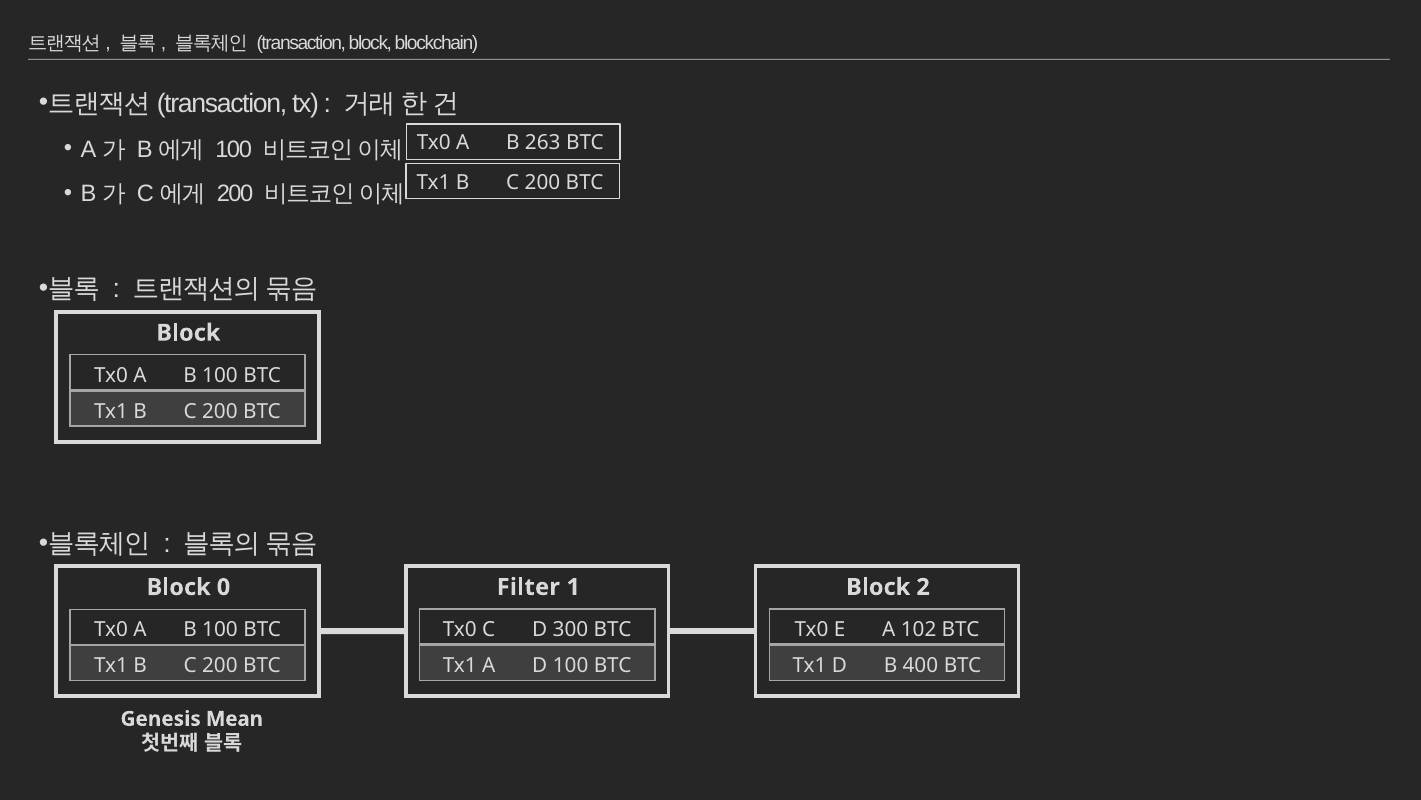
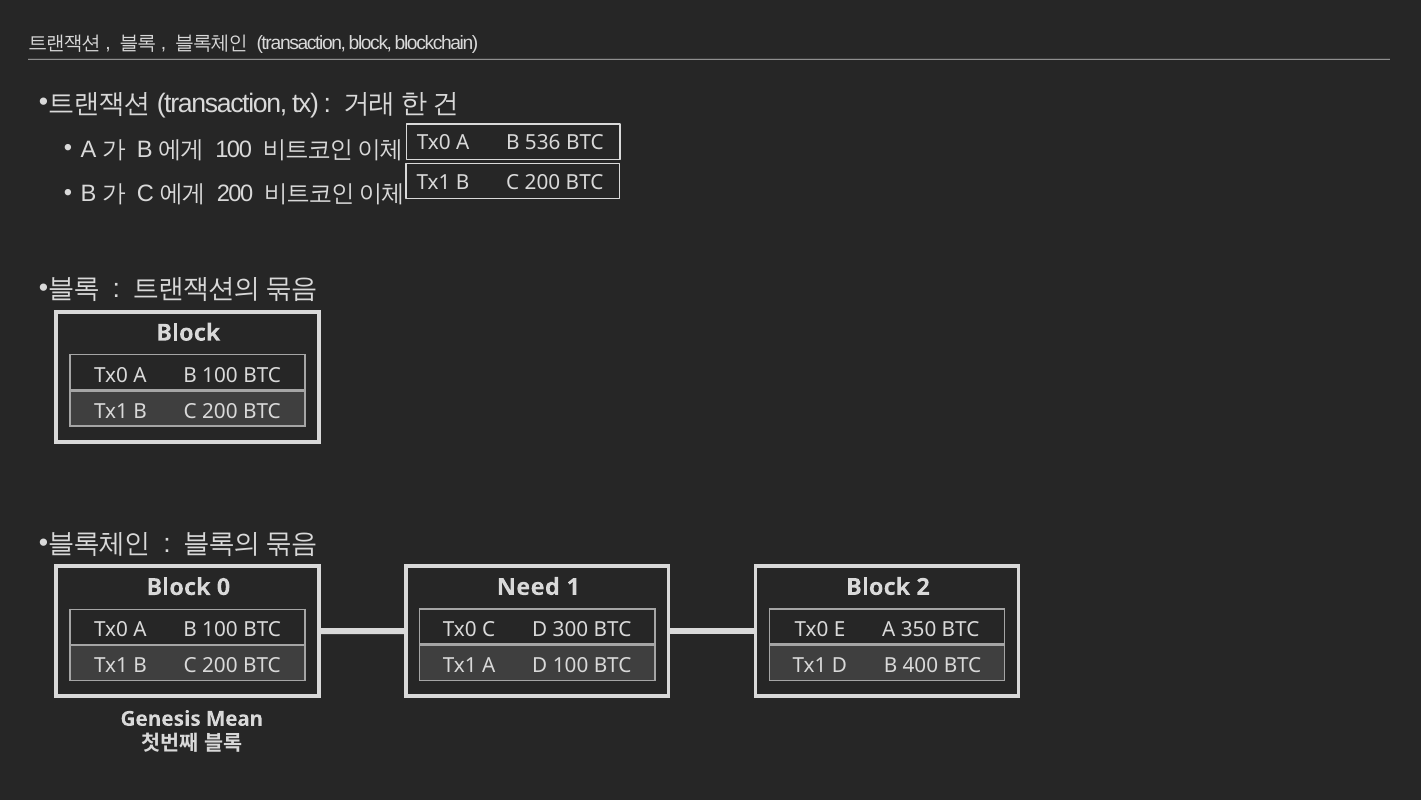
263: 263 -> 536 (543, 143)
Filter: Filter -> Need (528, 587)
102: 102 -> 350 (919, 629)
